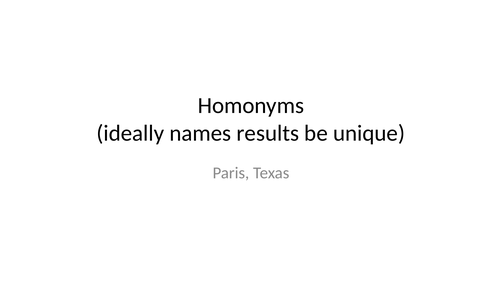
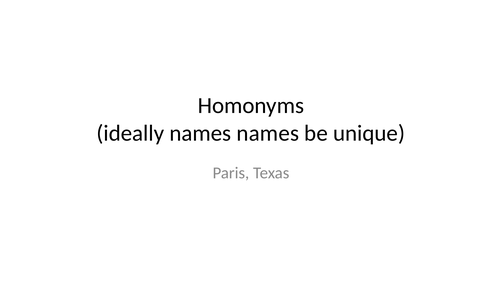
names results: results -> names (268, 133)
